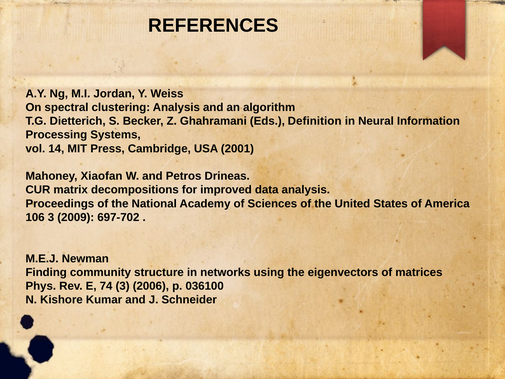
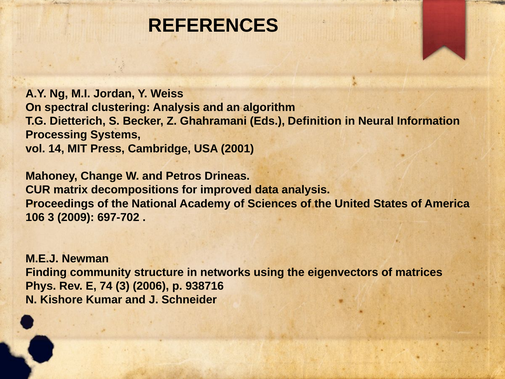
Xiaofan: Xiaofan -> Change (102, 176)
036100: 036100 -> 938716 (205, 286)
